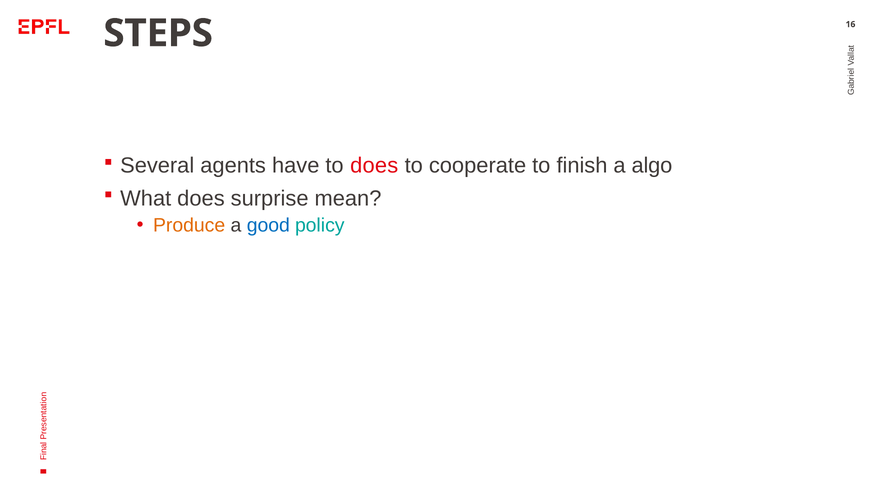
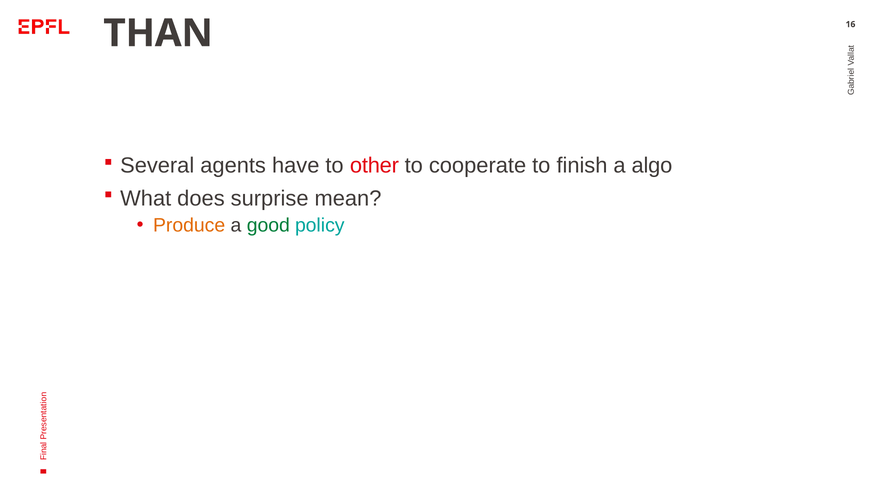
STEPS: STEPS -> THAN (158, 33)
to does: does -> other (374, 166)
good colour: blue -> green (268, 225)
